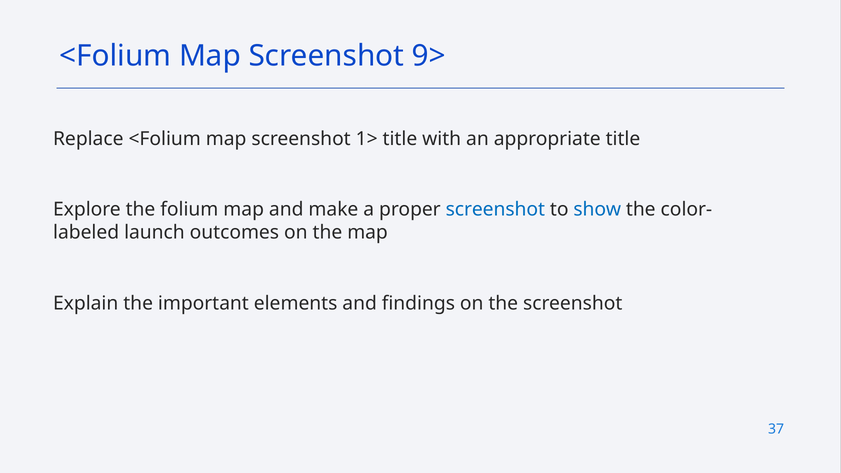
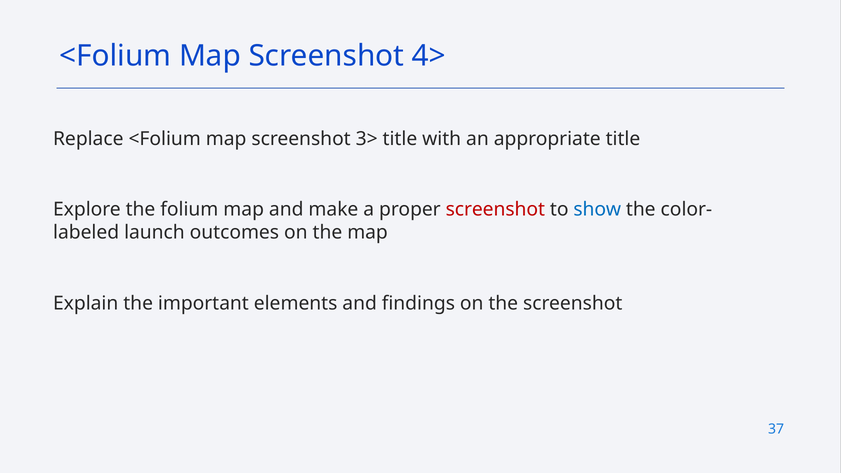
9>: 9> -> 4> (429, 56)
1>: 1> -> 3> (367, 139)
screenshot colour: blue -> red (495, 210)
